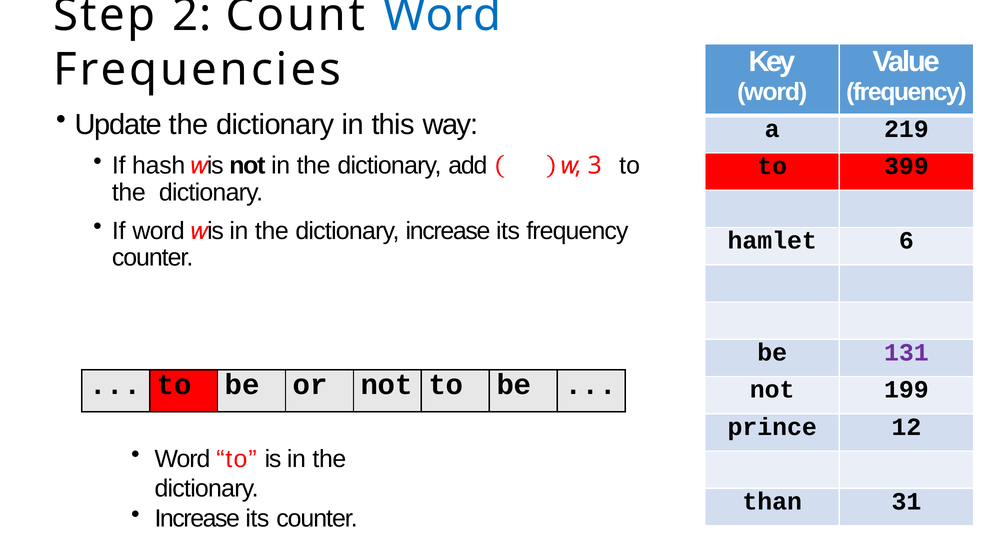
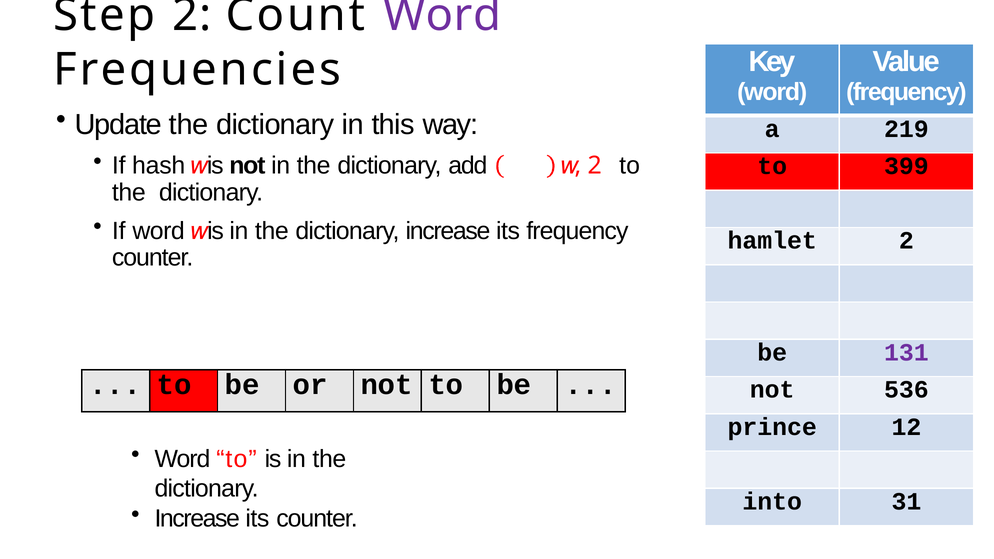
Word colour: blue -> purple (442, 15)
3: 3 -> 2 (595, 166)
hamlet 6: 6 -> 2 (906, 241)
199: 199 -> 536 (906, 390)
than: than -> into (772, 502)
